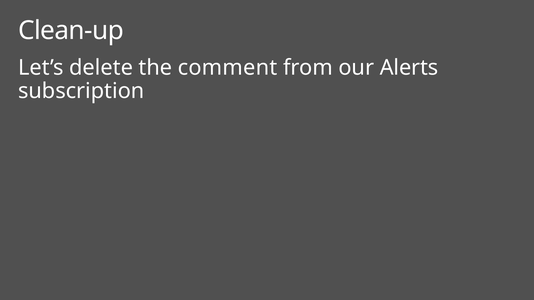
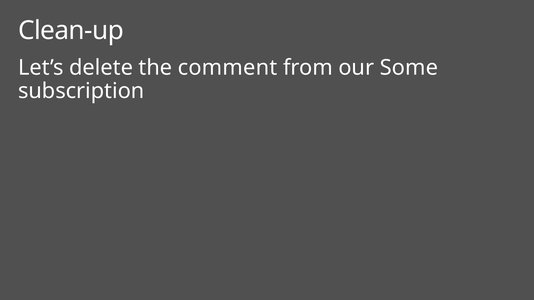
Alerts: Alerts -> Some (409, 68)
